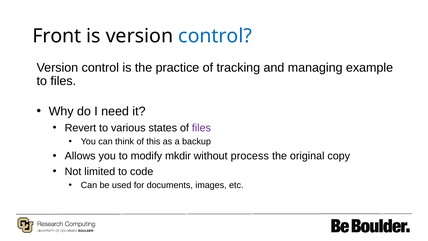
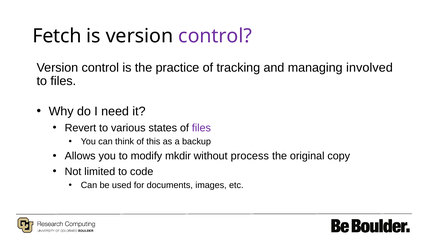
Front: Front -> Fetch (57, 36)
control colour: blue -> purple (215, 36)
example: example -> involved (369, 68)
